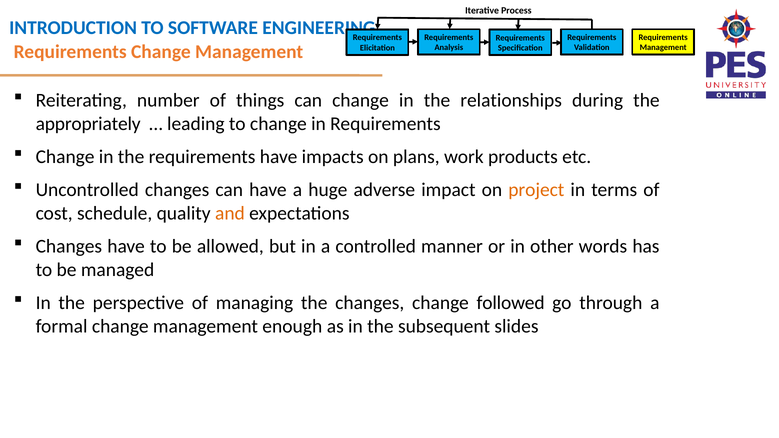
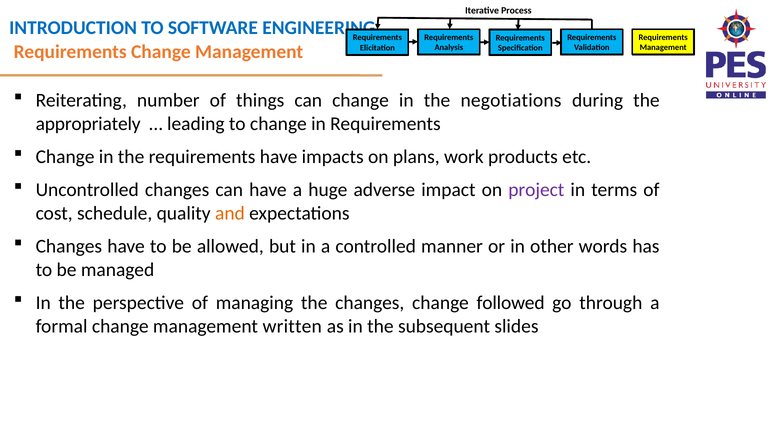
relationships: relationships -> negotiations (511, 100)
project colour: orange -> purple (536, 190)
enough: enough -> written (292, 326)
